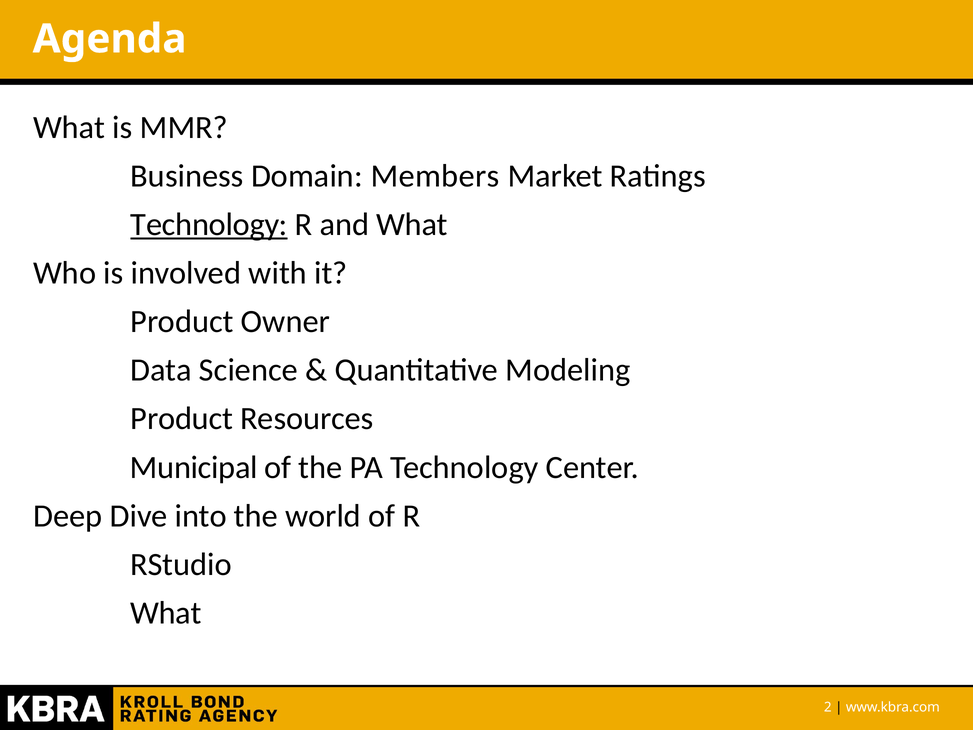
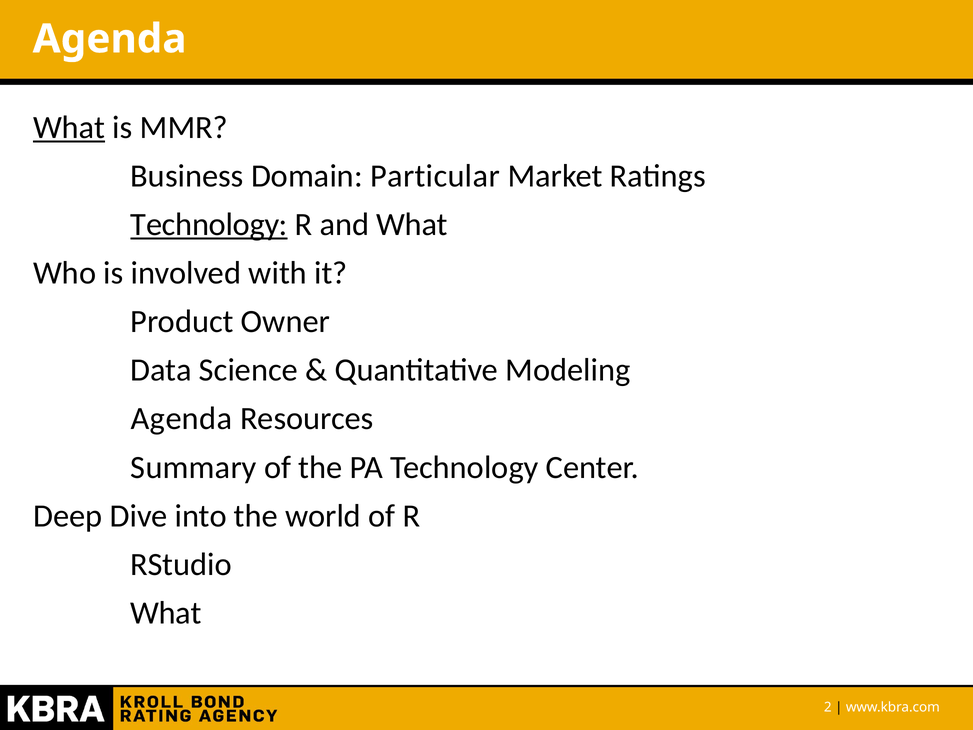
What underline: none -> present (69, 127)
Members: Members -> Particular (435, 176)
Product: Product -> Agenda (182, 419)
Municipal: Municipal -> Summary (194, 467)
